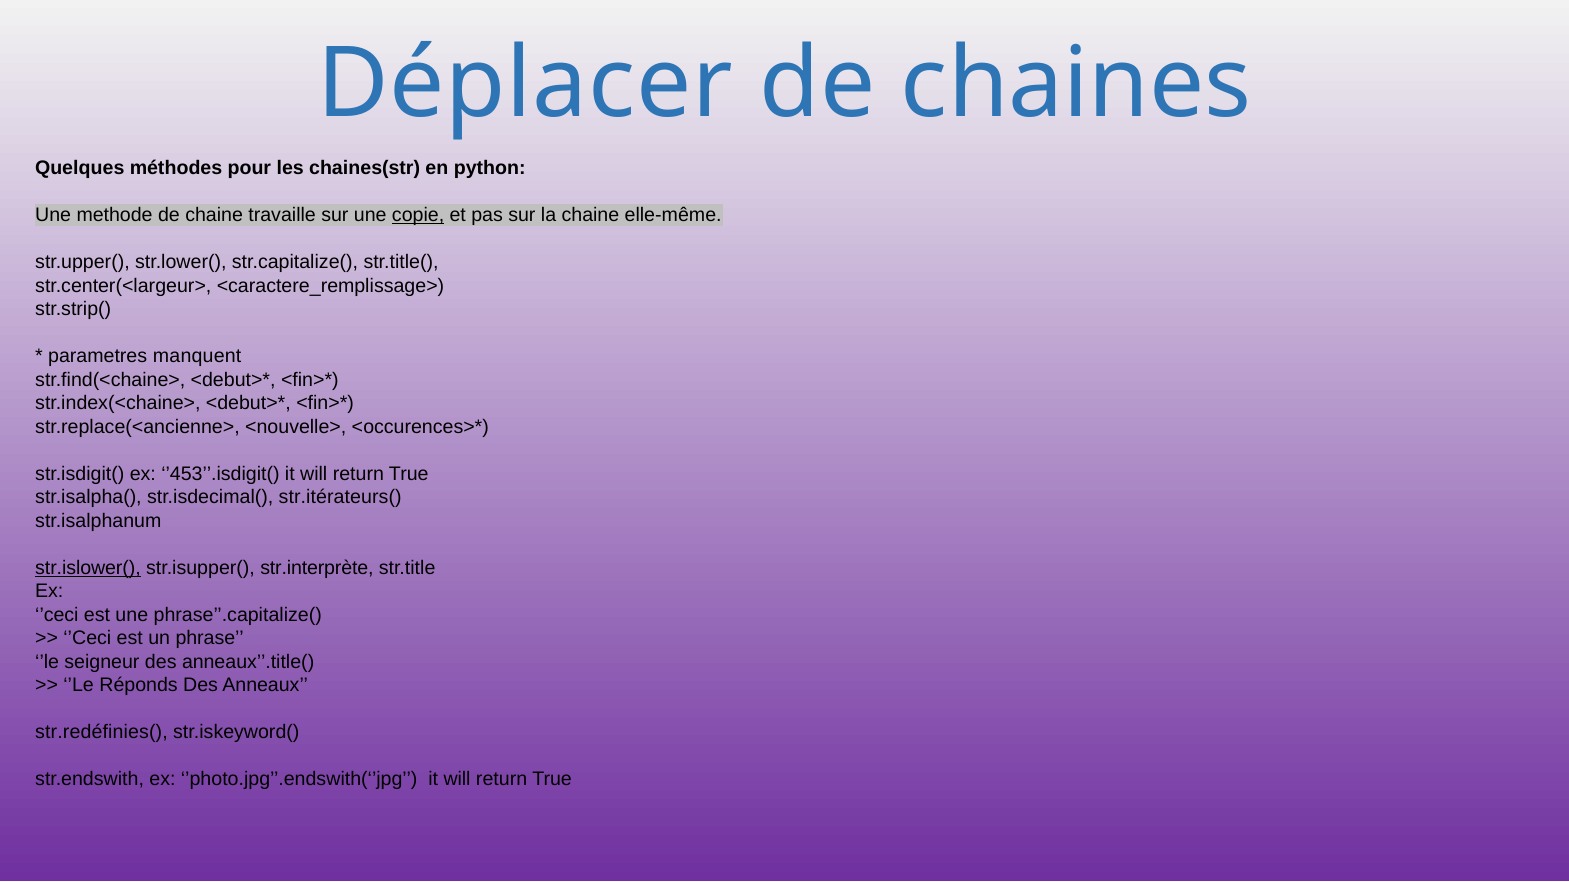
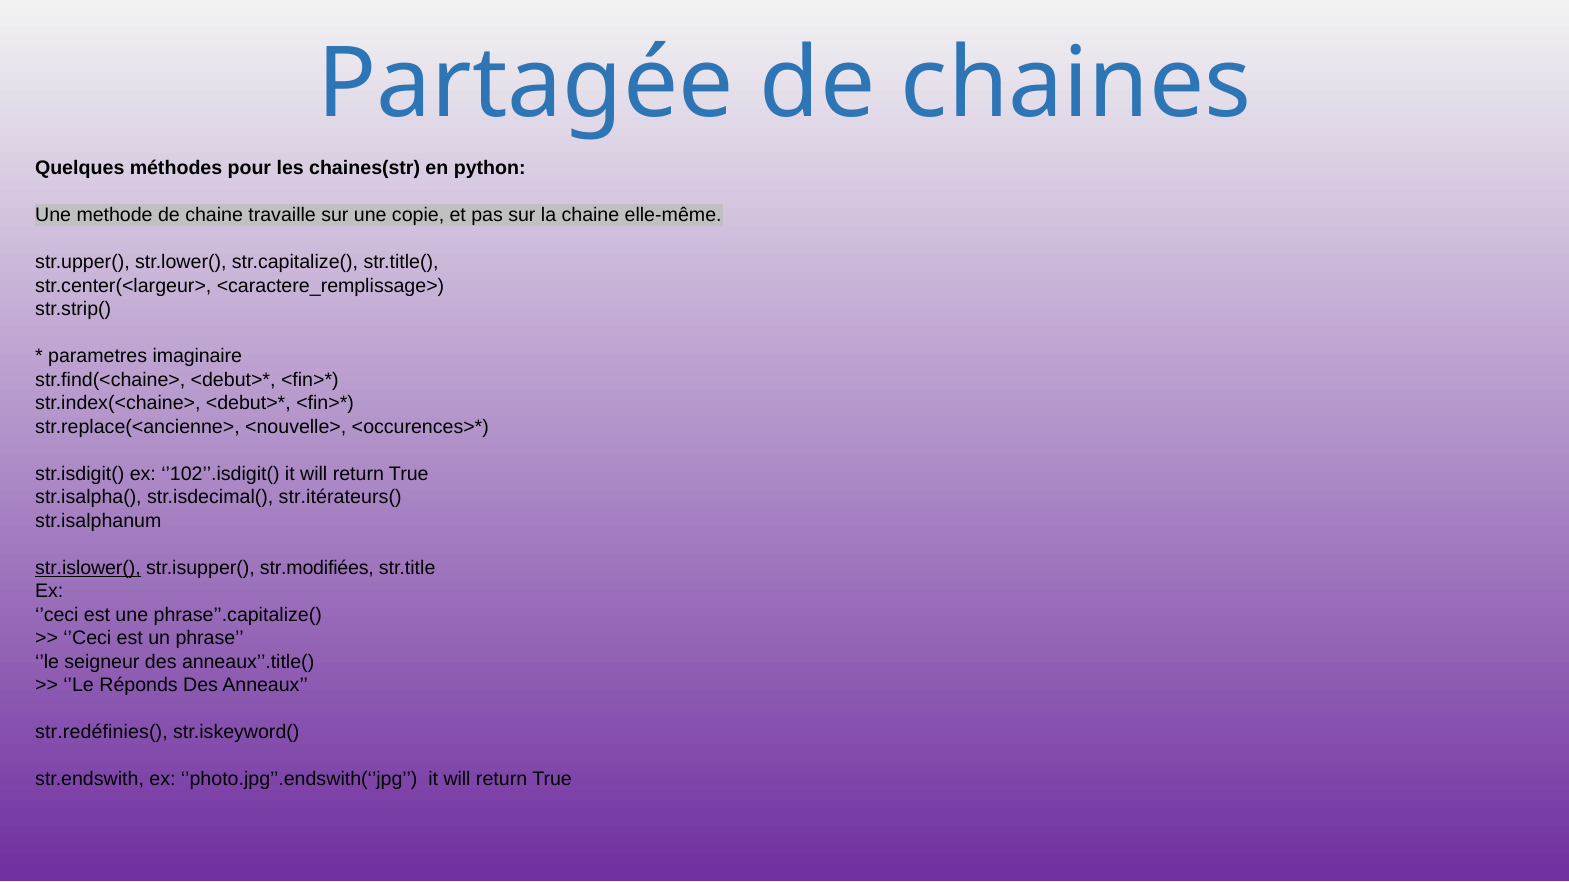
Déplacer: Déplacer -> Partagée (526, 85)
copie underline: present -> none (418, 215)
manquent: manquent -> imaginaire (197, 356)
’453’’.isdigit(: ’453’’.isdigit( -> ’102’’.isdigit( (220, 474)
str.interprète: str.interprète -> str.modifiées (317, 568)
